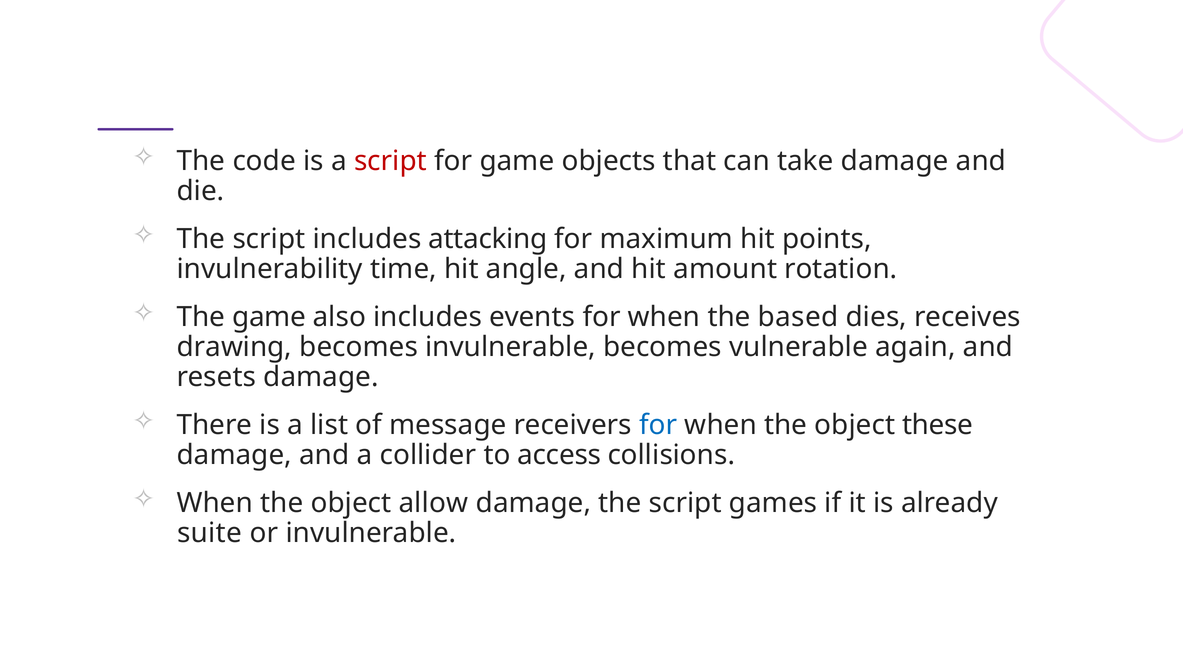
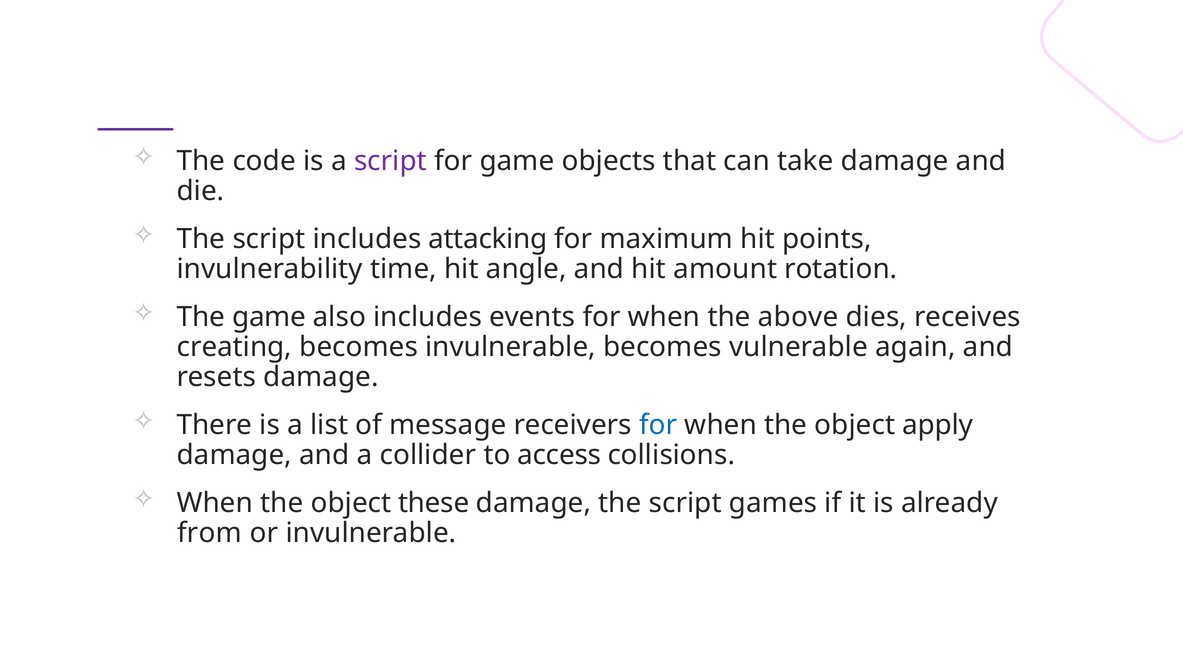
script colour: red -> purple (390, 161)
based: based -> above (798, 317)
drawing: drawing -> creating (234, 347)
these: these -> apply (938, 425)
allow: allow -> these (434, 503)
suite: suite -> from (210, 534)
